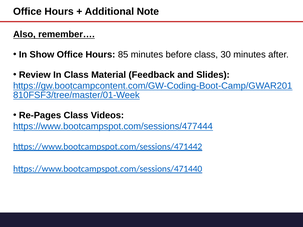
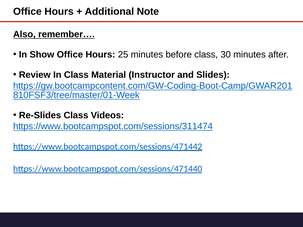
85: 85 -> 25 (123, 55)
Feedback: Feedback -> Instructor (152, 75)
Re-Pages: Re-Pages -> Re-Slides (40, 115)
https://www.bootcampspot.com/sessions/477444: https://www.bootcampspot.com/sessions/477444 -> https://www.bootcampspot.com/sessions/311474 (113, 127)
